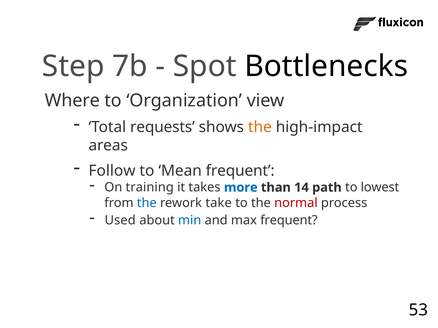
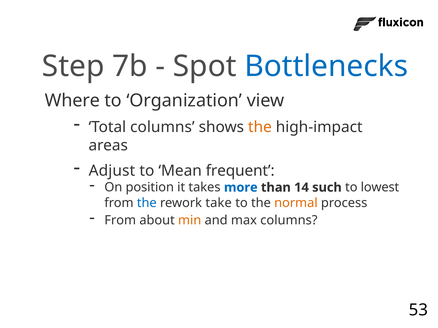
Bottlenecks colour: black -> blue (326, 66)
Total requests: requests -> columns (162, 127)
Follow: Follow -> Adjust (112, 171)
training: training -> position (150, 188)
path: path -> such (327, 188)
normal colour: red -> orange (296, 203)
Used: Used -> From (120, 221)
min colour: blue -> orange (190, 221)
max frequent: frequent -> columns (289, 221)
